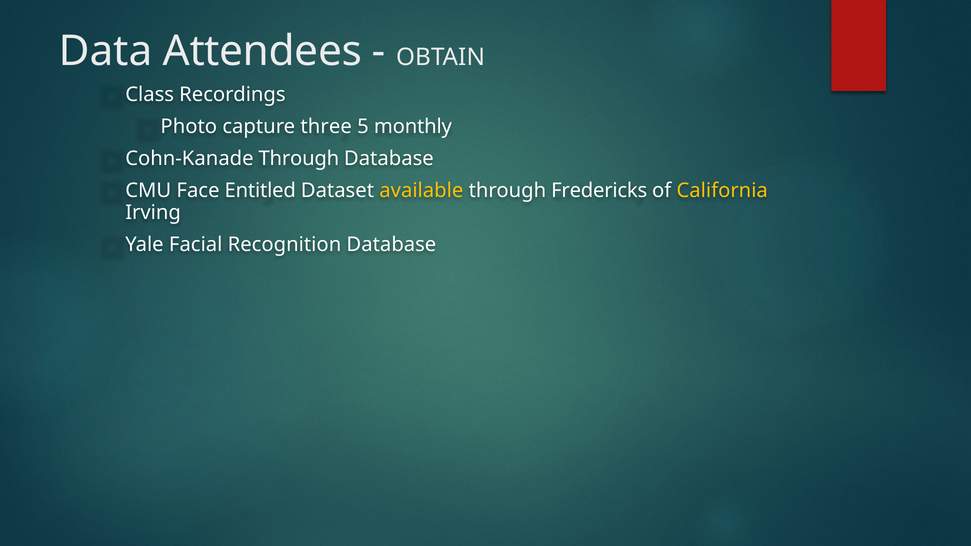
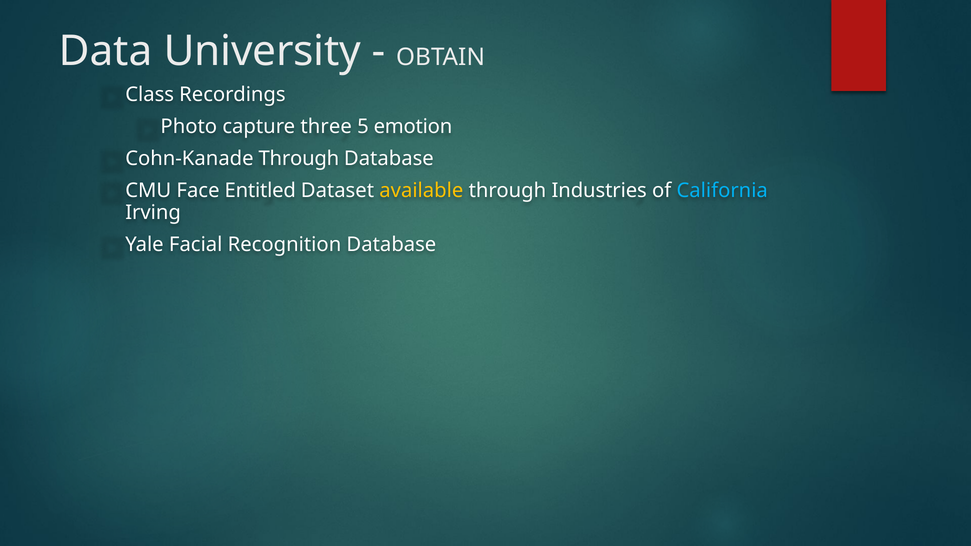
Attendees: Attendees -> University (262, 51)
monthly: monthly -> emotion (413, 127)
Fredericks: Fredericks -> Industries (599, 191)
California colour: yellow -> light blue (722, 191)
